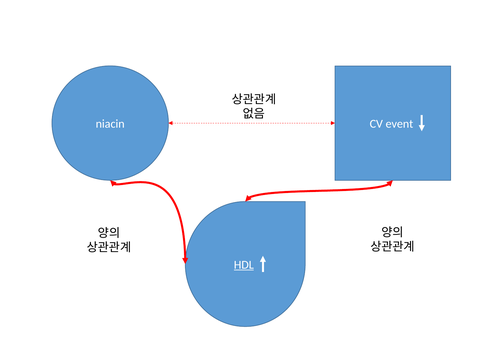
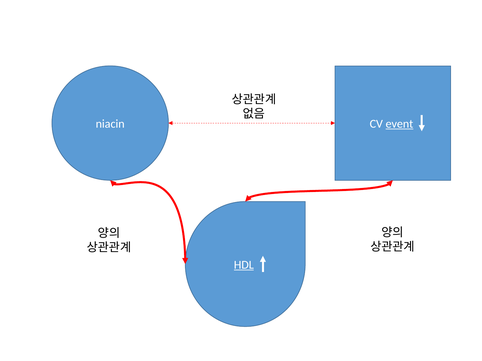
event underline: none -> present (399, 124)
